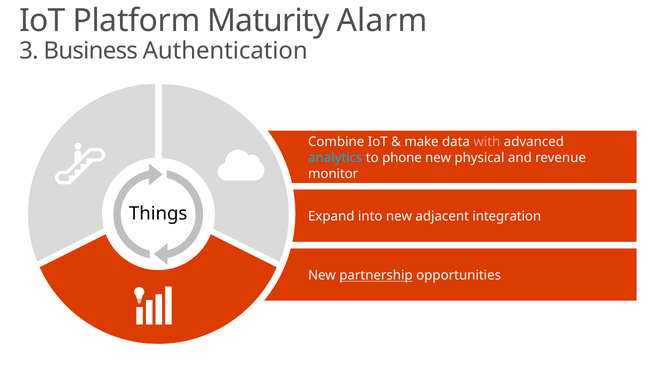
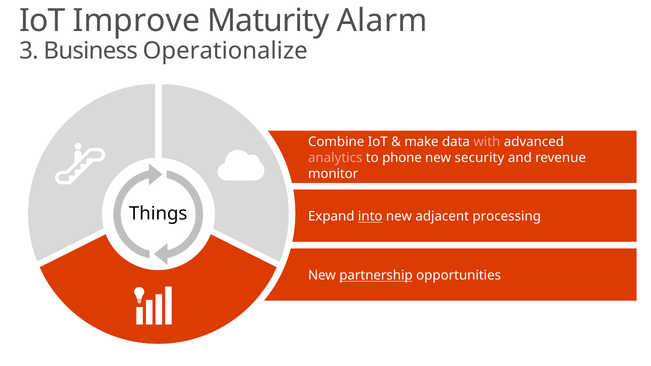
Platform: Platform -> Improve (136, 21)
Authentication: Authentication -> Operationalize (225, 51)
analytics colour: light blue -> pink (335, 158)
physical: physical -> security (479, 158)
into underline: none -> present (370, 217)
integration: integration -> processing (507, 217)
